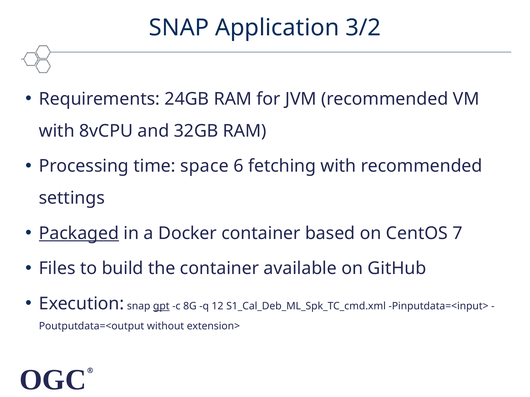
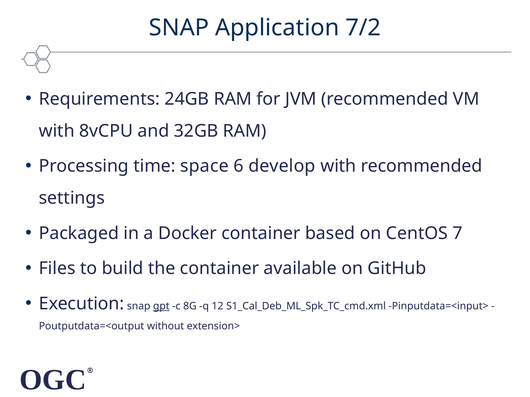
3/2: 3/2 -> 7/2 (363, 28)
fetching: fetching -> develop (282, 166)
Packaged underline: present -> none (79, 234)
